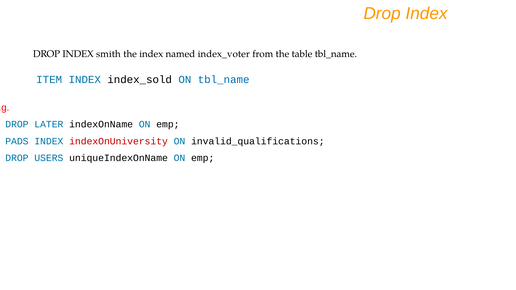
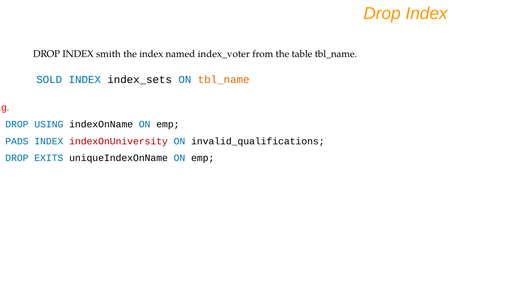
ITEM: ITEM -> SOLD (49, 80)
index_sold: index_sold -> index_sets (140, 80)
tbl_name colour: blue -> orange (224, 80)
LATER: LATER -> USING (49, 125)
USERS: USERS -> EXITS (49, 158)
